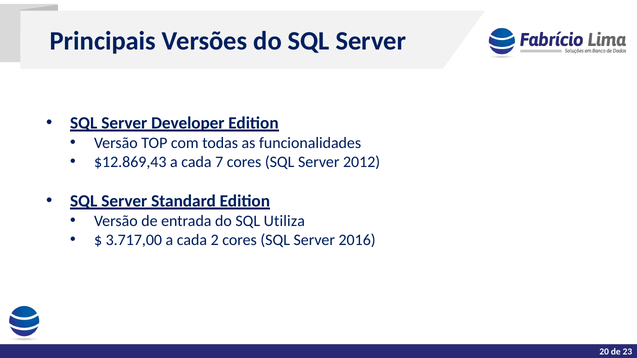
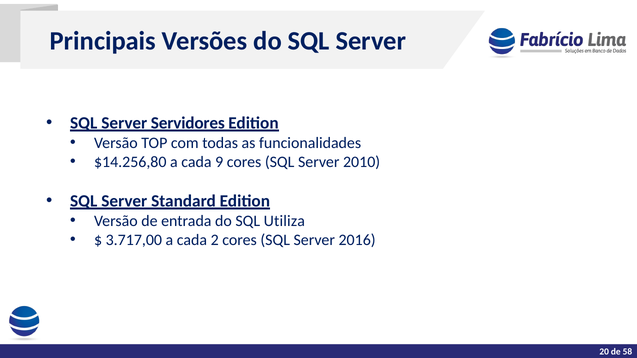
Developer: Developer -> Servidores (188, 123)
$12.869,43: $12.869,43 -> $14.256,80 (130, 162)
7: 7 -> 9 (219, 162)
2012: 2012 -> 2010 (362, 162)
23: 23 -> 58 (627, 352)
